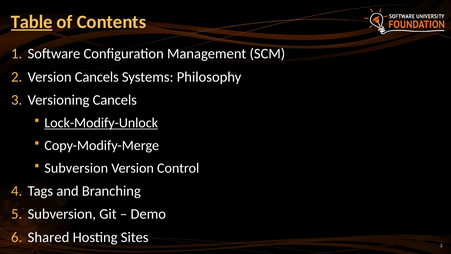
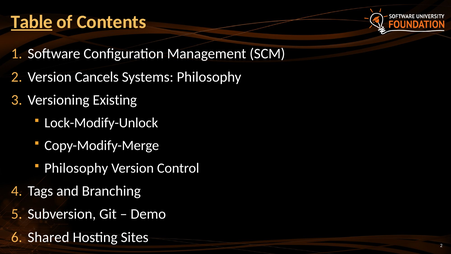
Versioning Cancels: Cancels -> Existing (115, 100)
Lock-Modify-Unlock underline: present -> none (101, 123)
Subversion: Subversion -> Philosophy (76, 168)
